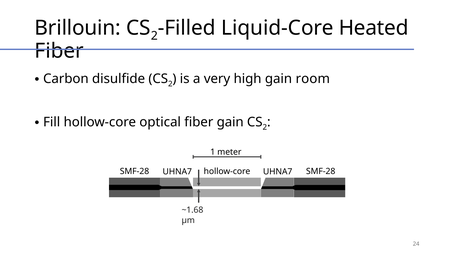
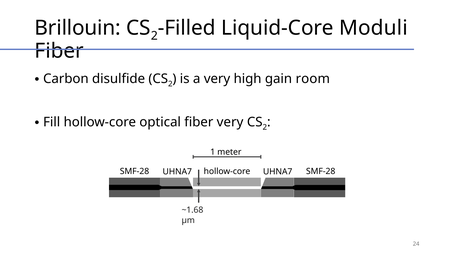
Heated: Heated -> Moduli (373, 28)
fiber gain: gain -> very (230, 122)
